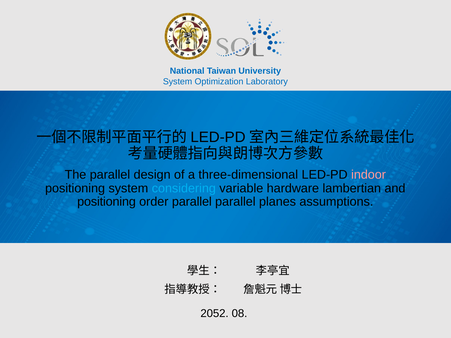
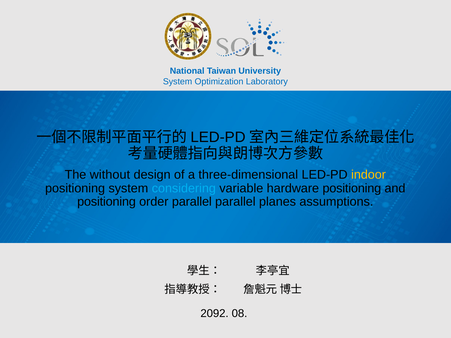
The parallel: parallel -> without (110, 175)
indoor colour: pink -> yellow (369, 175)
hardware lambertian: lambertian -> positioning (352, 188)
2052: 2052 -> 2092 (215, 314)
